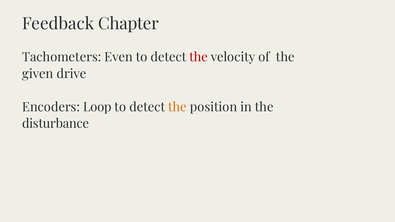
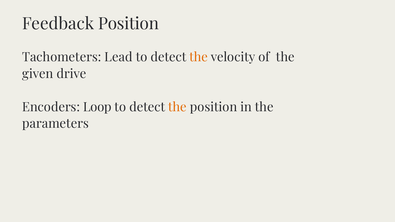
Feedback Chapter: Chapter -> Position (128, 24)
Even: Even -> Lead (119, 57)
the colour: red -> orange (199, 57)
disturbance: disturbance -> parameters (56, 124)
